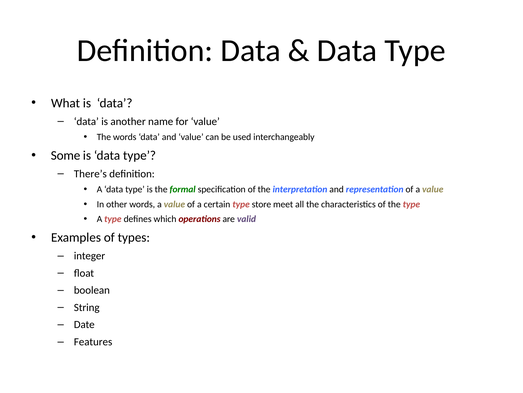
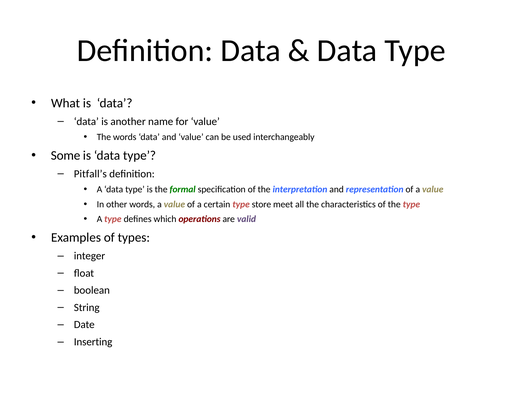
There’s: There’s -> Pitfall’s (90, 174)
Features: Features -> Inserting (93, 341)
